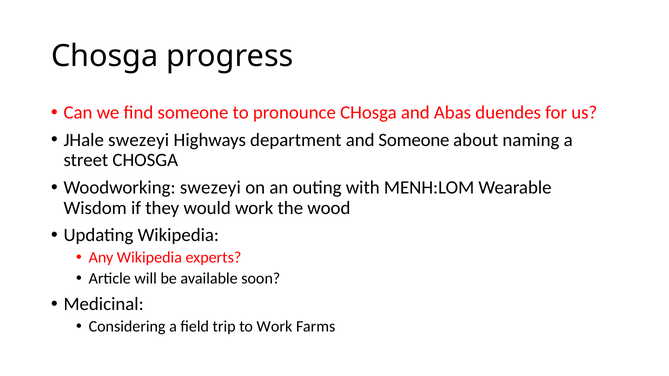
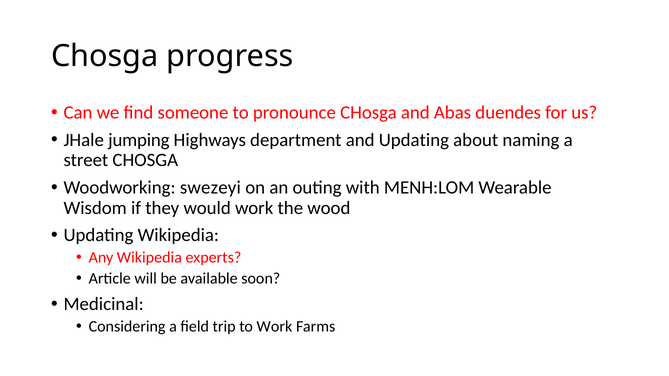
JHale swezeyi: swezeyi -> jumping (139, 140)
and Someone: Someone -> Updating (414, 140)
